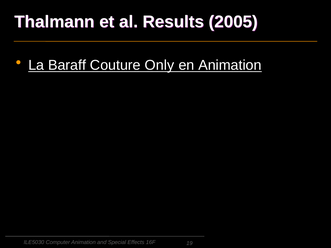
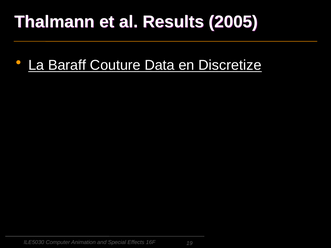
Only: Only -> Data (160, 65)
en Animation: Animation -> Discretize (230, 65)
